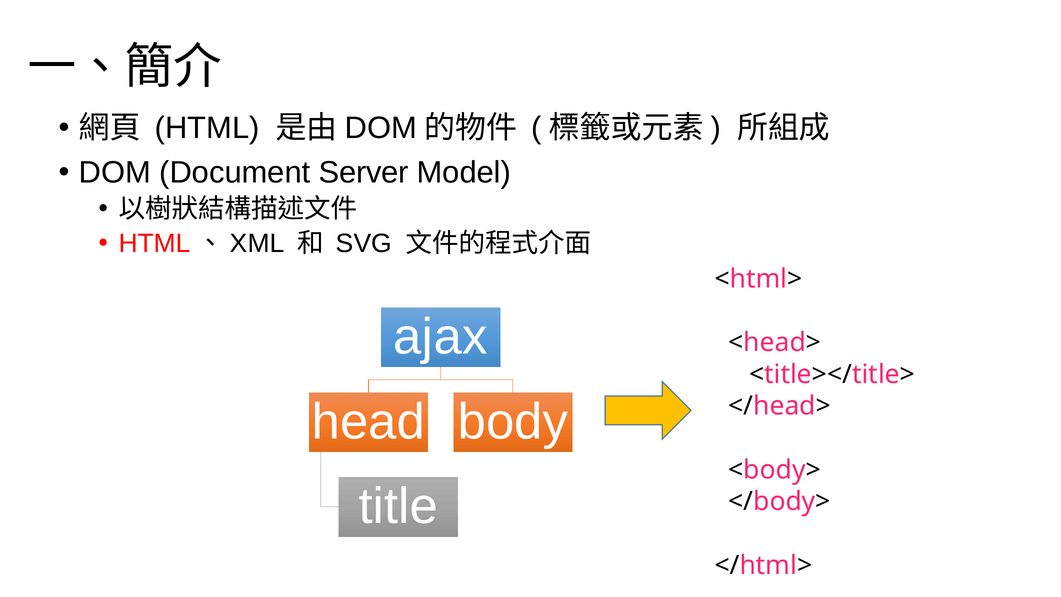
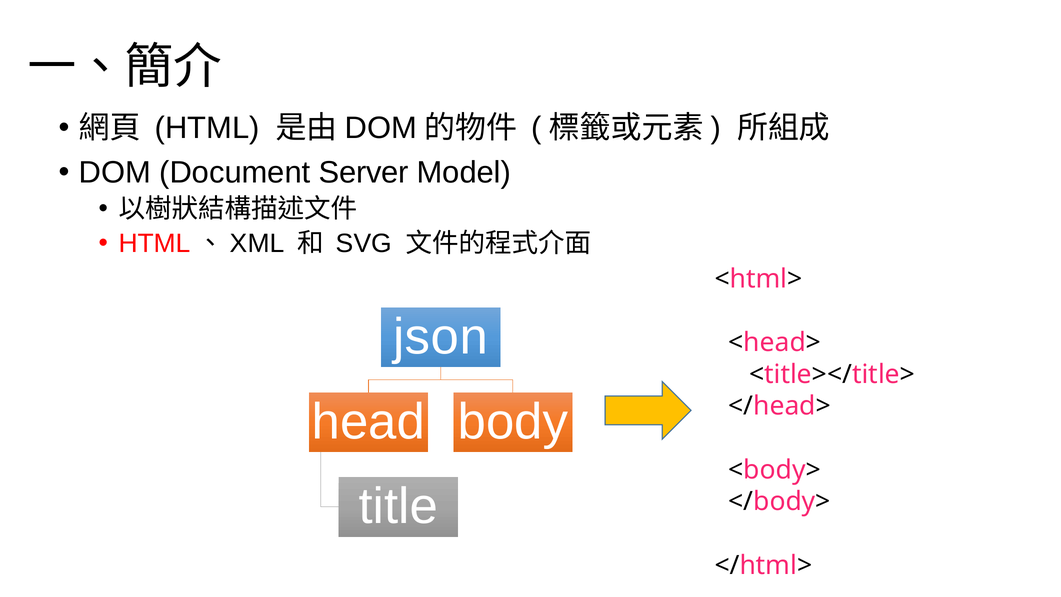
ajax: ajax -> json (440, 337)
